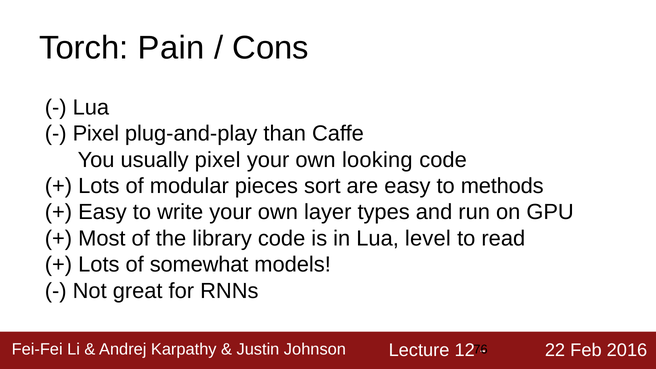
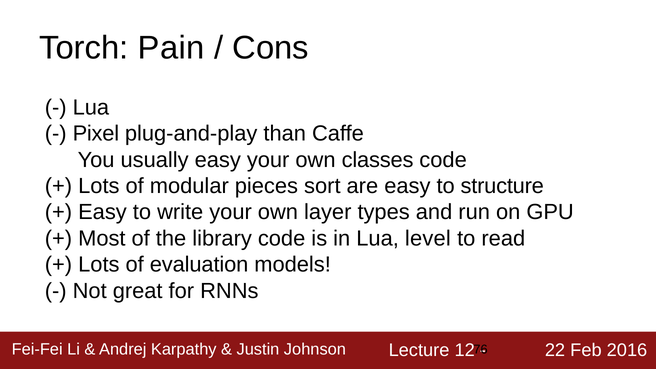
usually pixel: pixel -> easy (218, 160)
looking: looking -> classes (378, 160)
methods: methods -> structure (502, 186)
somewhat: somewhat -> evaluation (199, 265)
